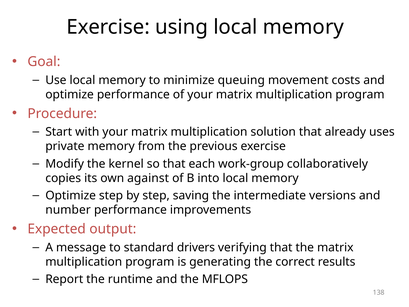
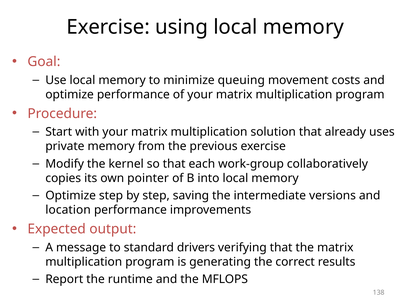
against: against -> pointer (148, 178)
number: number -> location (68, 210)
